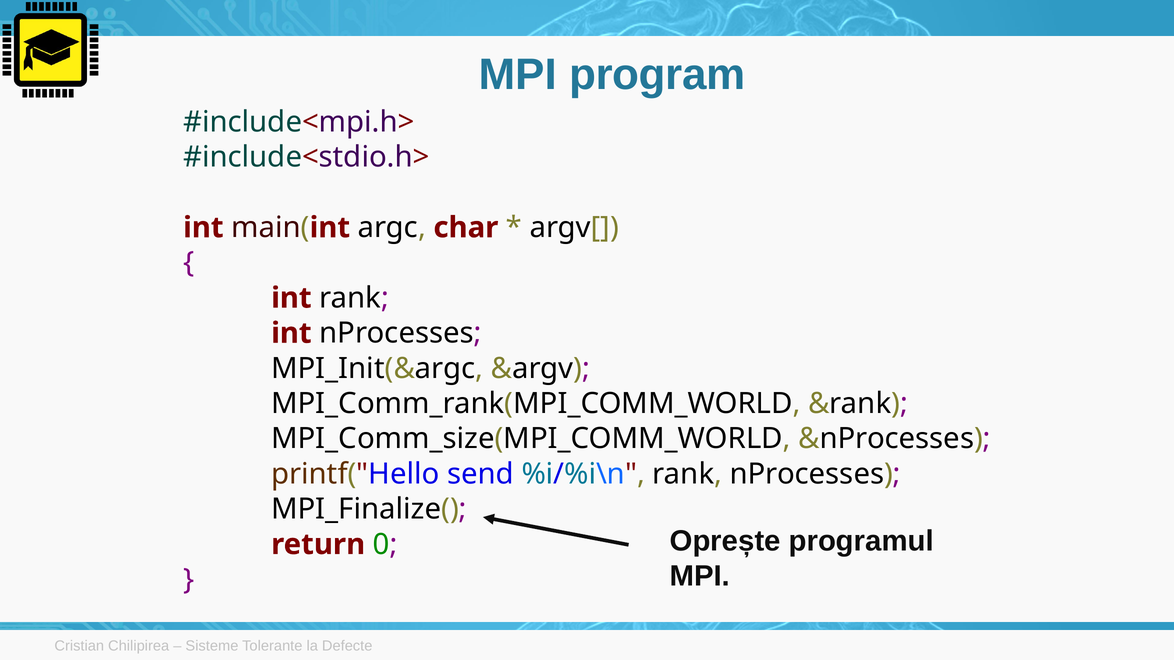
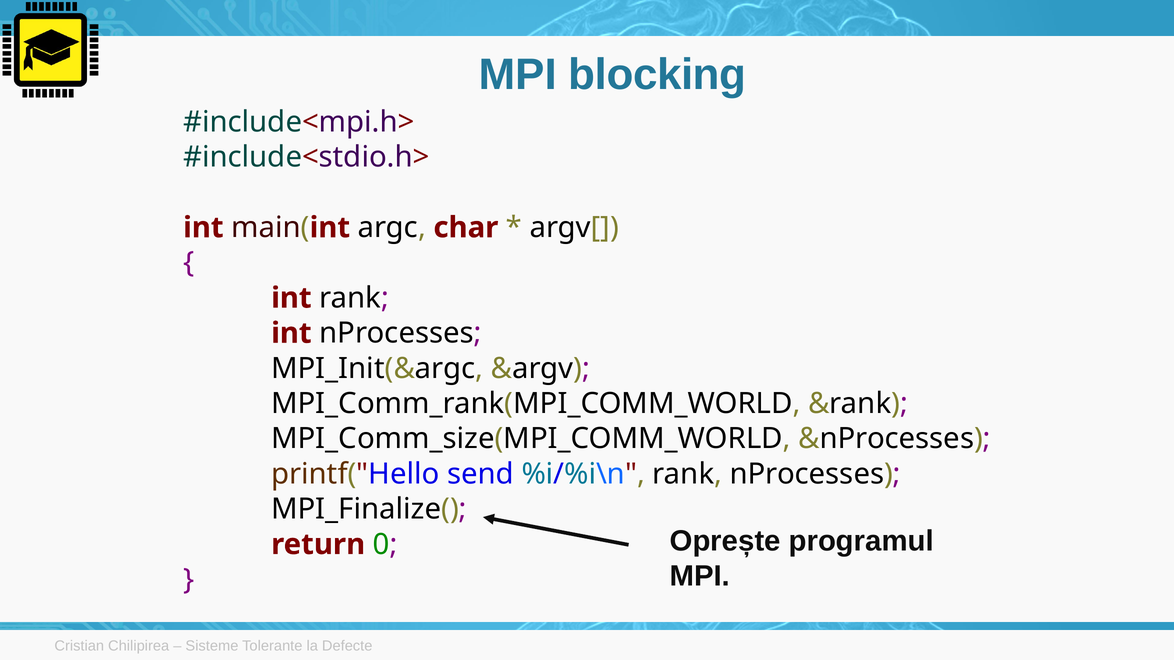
program: program -> blocking (657, 75)
